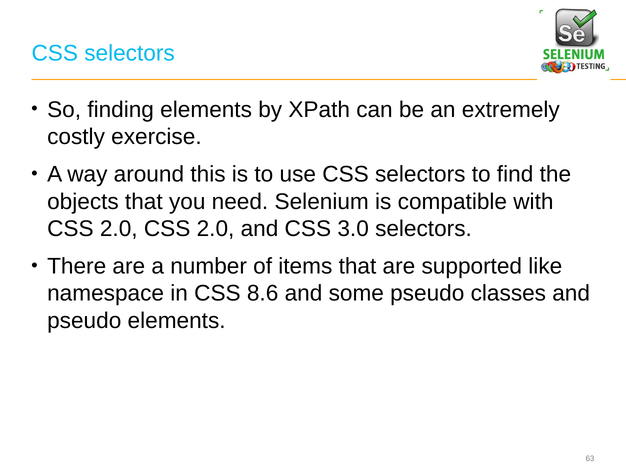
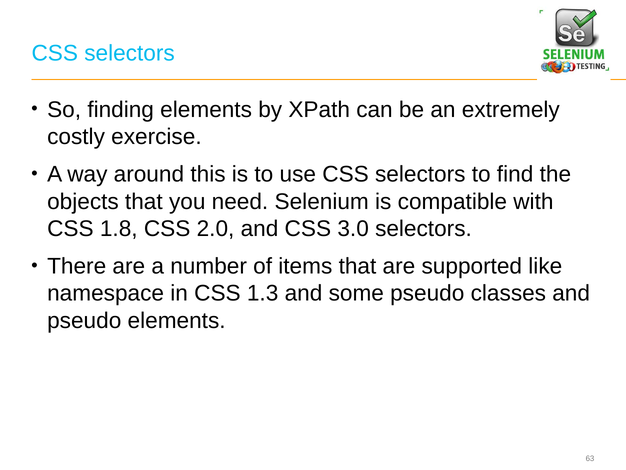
2.0: 2.0 -> 1.8 (119, 229)
8.6: 8.6 -> 1.3 (263, 293)
